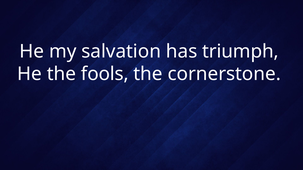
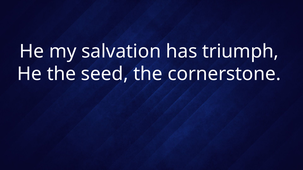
fools: fools -> seed (105, 74)
